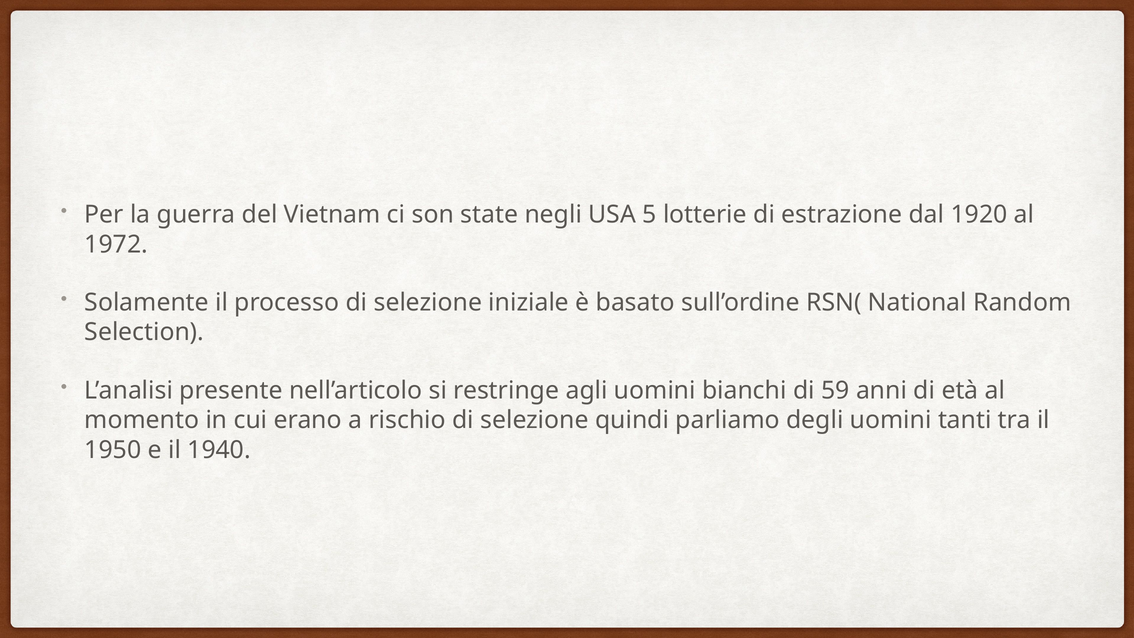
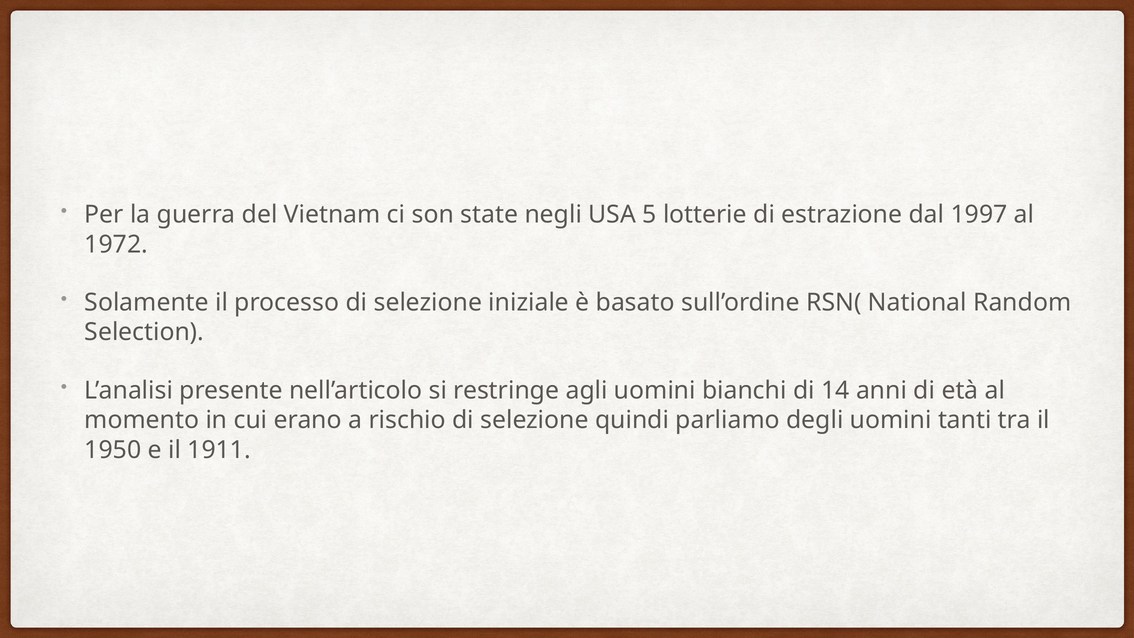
1920: 1920 -> 1997 (979, 215)
59: 59 -> 14 (835, 390)
1940: 1940 -> 1911 (219, 450)
